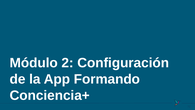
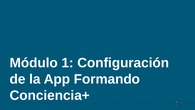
2: 2 -> 1 (68, 63)
